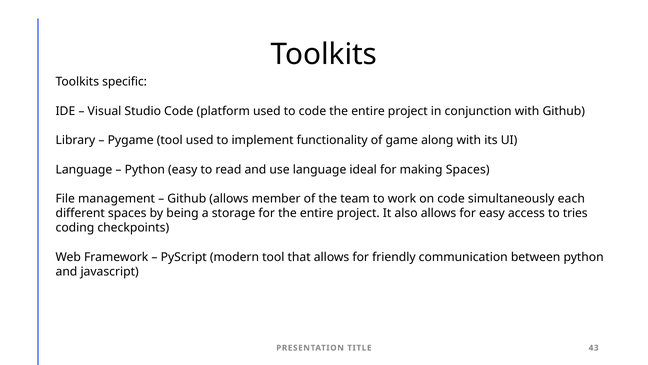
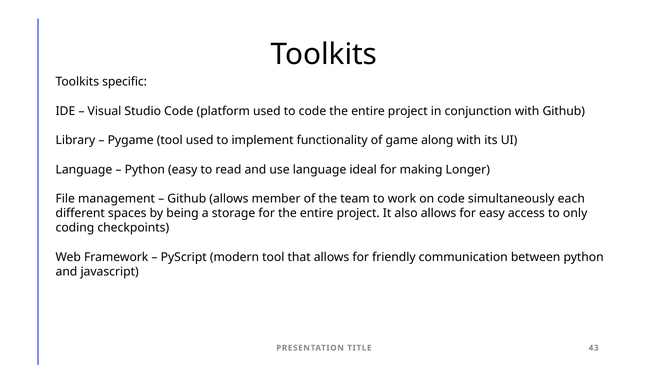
making Spaces: Spaces -> Longer (468, 169)
tries: tries -> only (575, 213)
